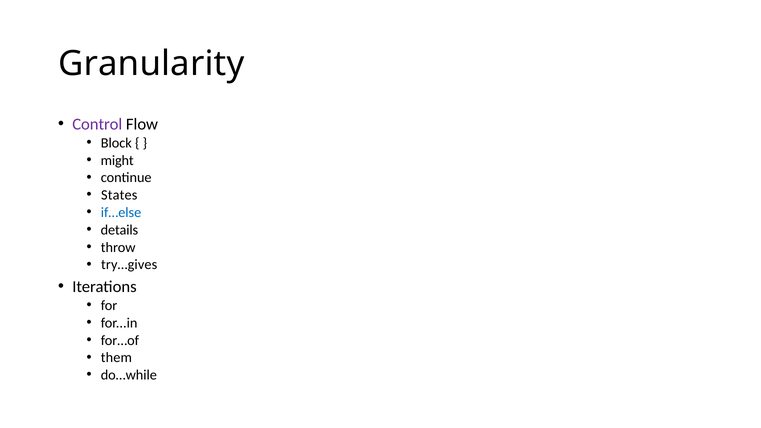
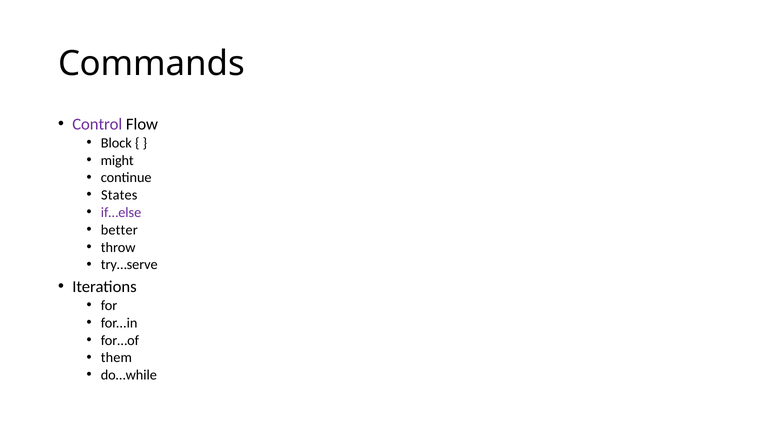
Granularity: Granularity -> Commands (151, 64)
if…else colour: blue -> purple (121, 213)
details: details -> better (119, 230)
try…gives: try…gives -> try…serve (129, 265)
